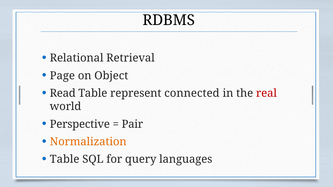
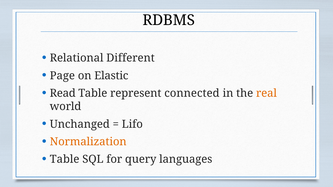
Retrieval: Retrieval -> Different (131, 58)
Object: Object -> Elastic (111, 76)
real colour: red -> orange (266, 93)
Perspective: Perspective -> Unchanged (80, 124)
Pair: Pair -> Lifo (132, 124)
